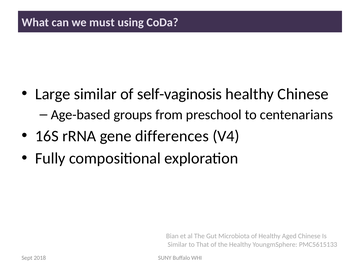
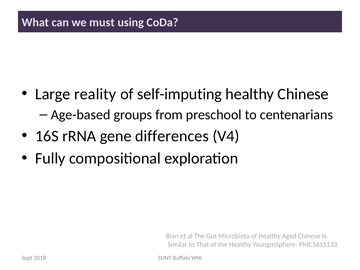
Large similar: similar -> reality (95, 94)
self-vaginosis: self-vaginosis -> self-imputing (180, 94)
